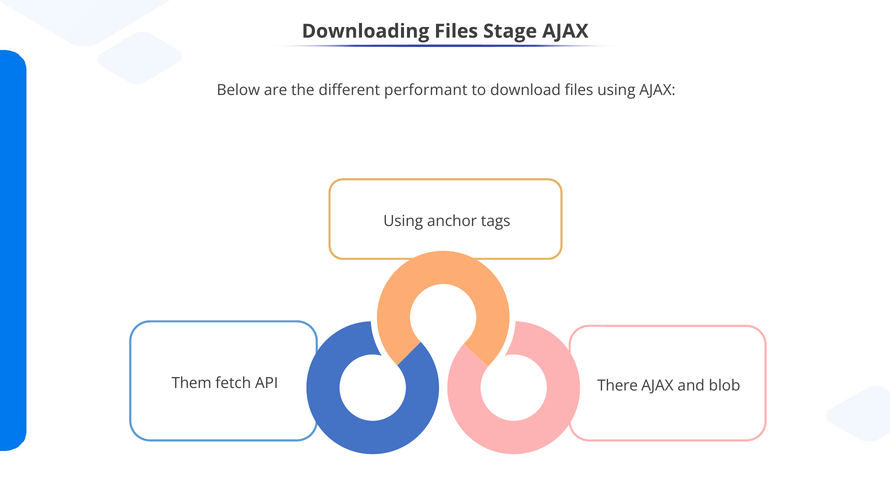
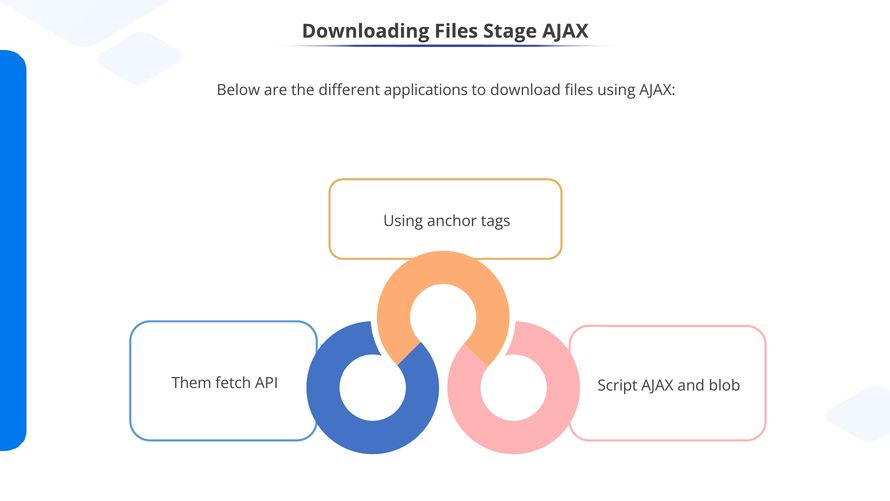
performant: performant -> applications (426, 90)
There: There -> Script (618, 385)
